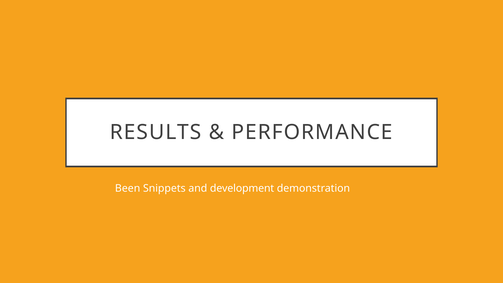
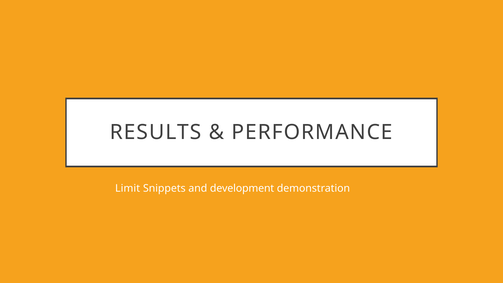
Been: Been -> Limit (128, 188)
